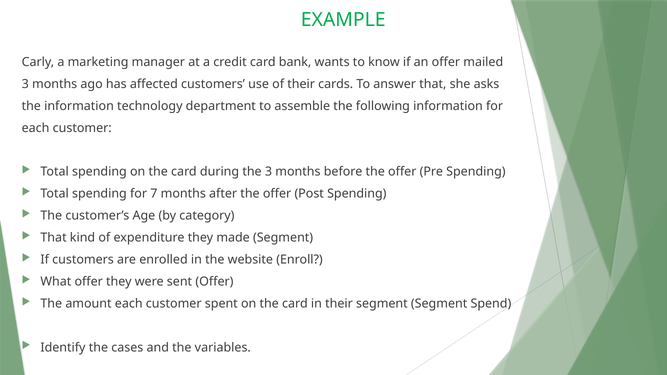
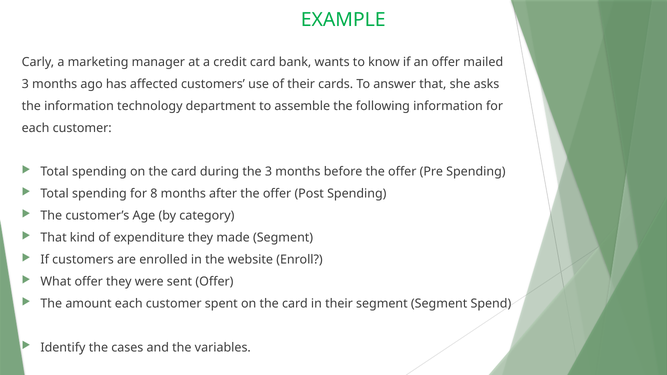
7: 7 -> 8 (154, 194)
